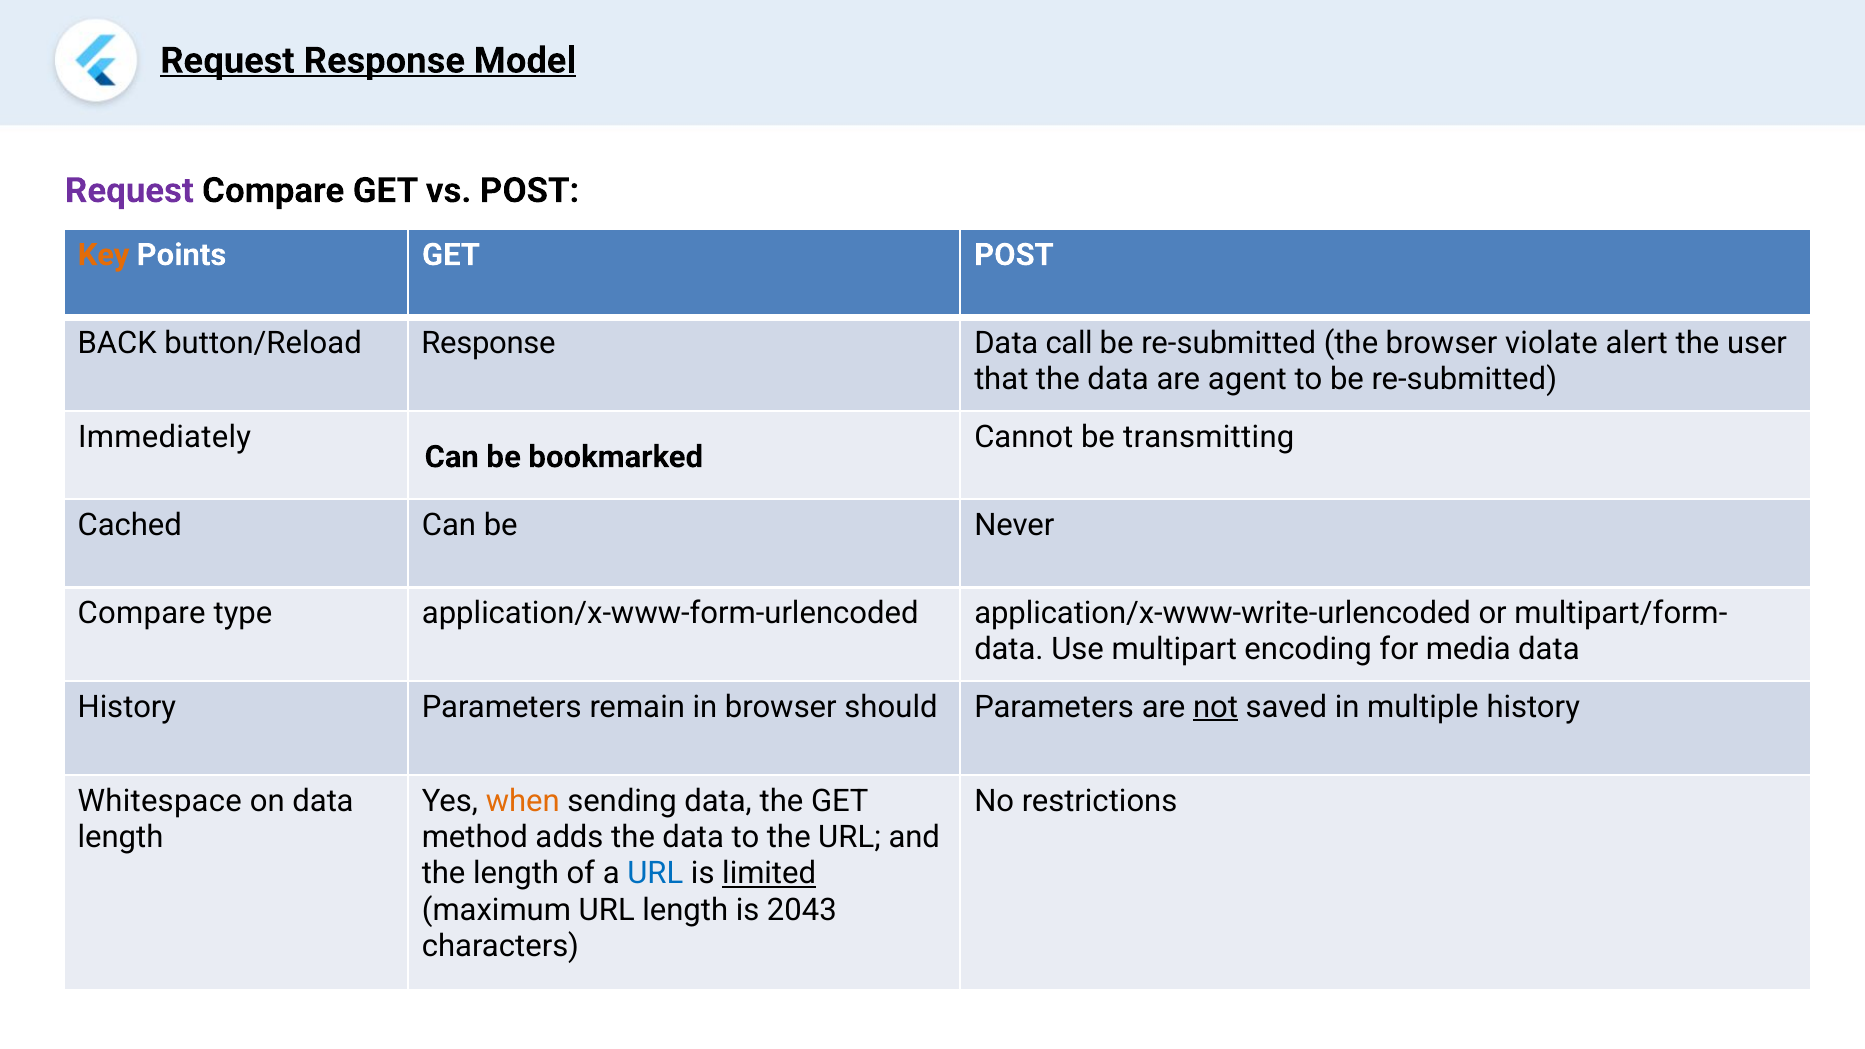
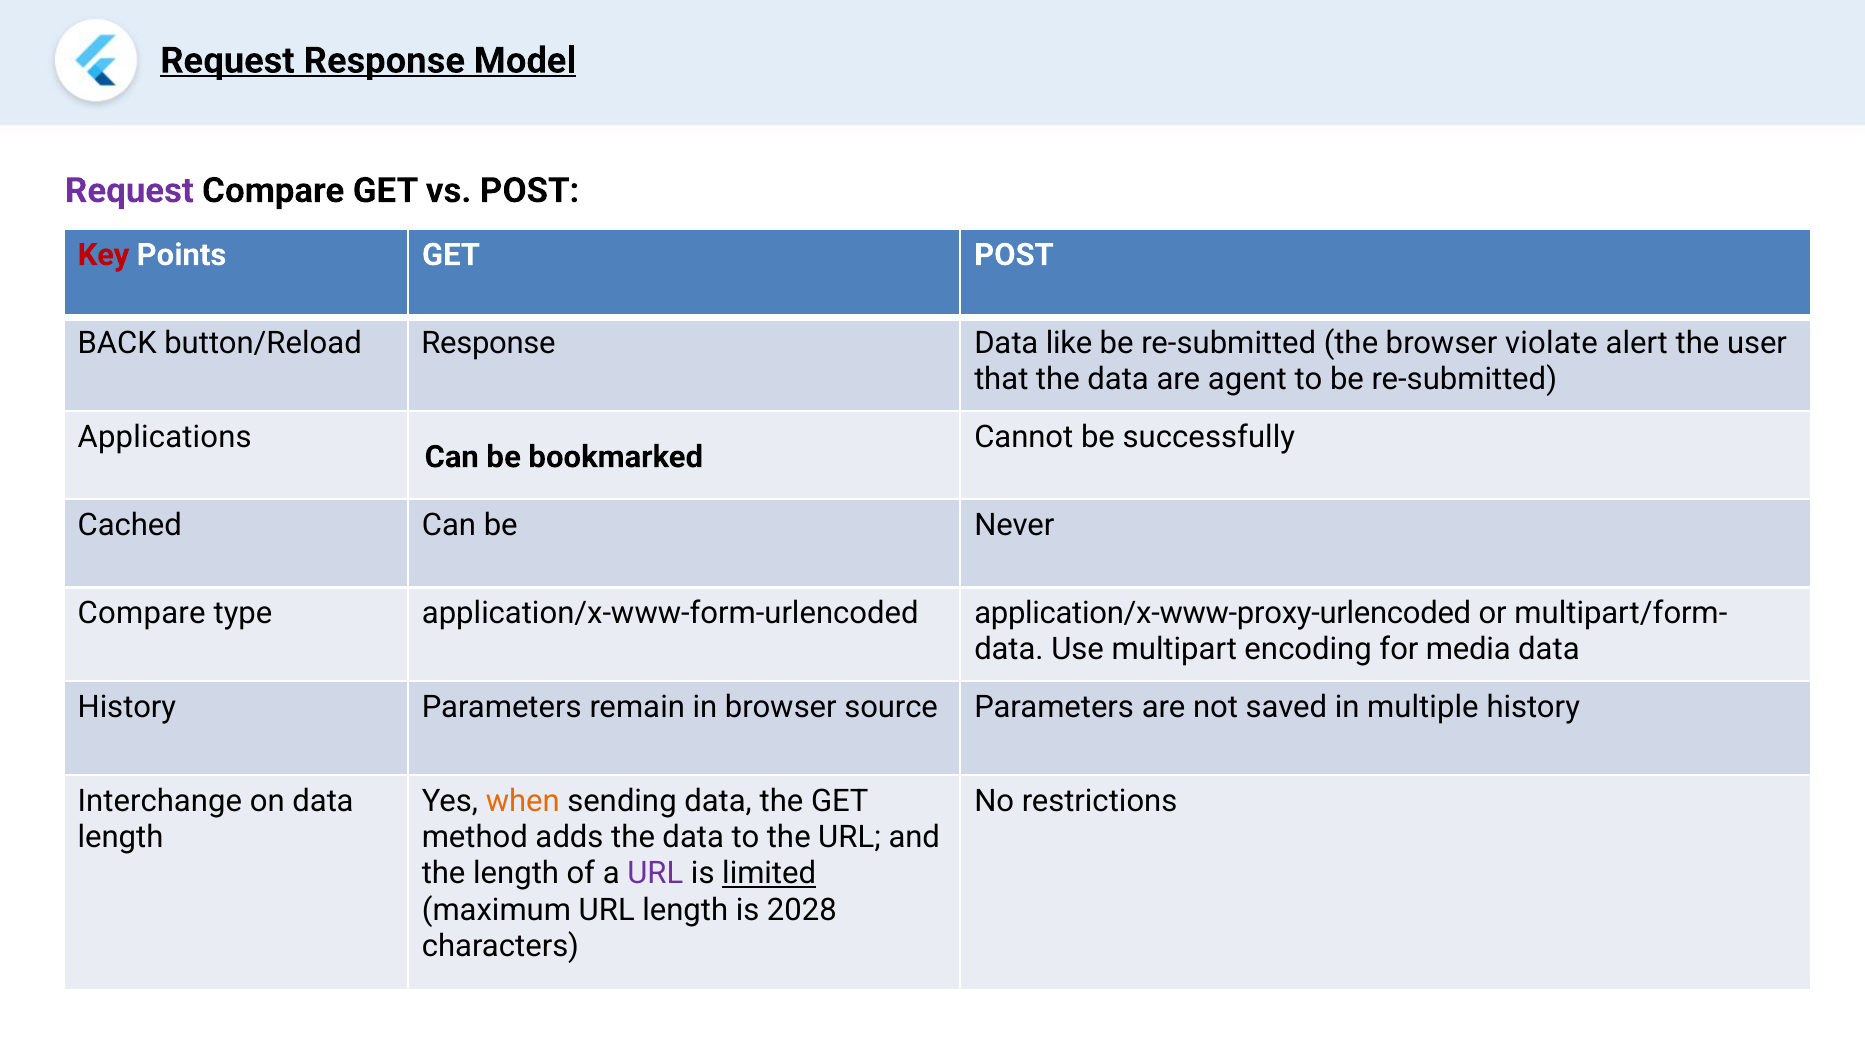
Key colour: orange -> red (104, 255)
call: call -> like (1069, 343)
Immediately: Immediately -> Applications (165, 437)
transmitting: transmitting -> successfully (1209, 437)
application/x-www-write-urlencoded: application/x-www-write-urlencoded -> application/x-www-proxy-urlencoded (1223, 613)
should: should -> source (891, 707)
not underline: present -> none (1216, 707)
Whitespace: Whitespace -> Interchange (160, 801)
URL colour: blue -> purple (655, 874)
2043: 2043 -> 2028 (802, 910)
